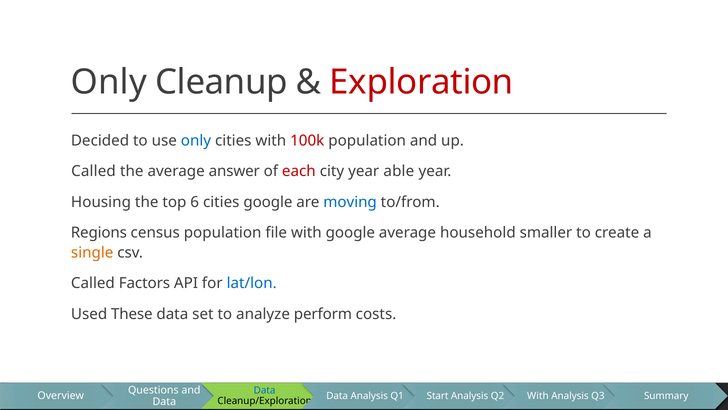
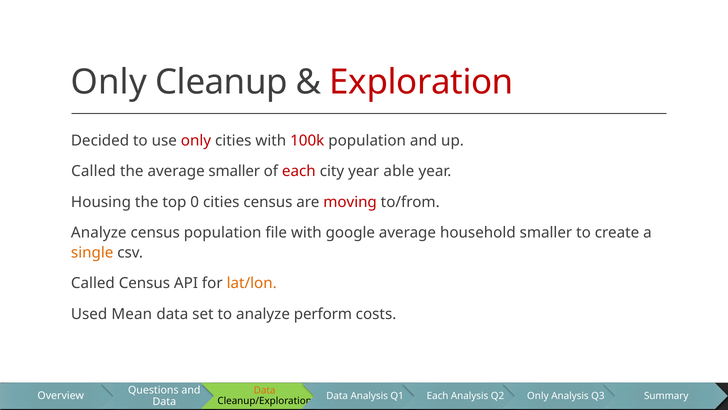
only colour: blue -> red (196, 141)
average answer: answer -> smaller (234, 171)
6: 6 -> 0 (195, 202)
cities google: google -> census (268, 202)
moving colour: blue -> red (350, 202)
Regions: Regions -> Analyze (99, 232)
Called Factors: Factors -> Census (144, 283)
lat/lon colour: blue -> orange (252, 283)
These: These -> Mean (132, 314)
Data colour: blue -> orange (265, 390)
Start: Start -> Each (438, 395)
With: With -> Only (538, 395)
